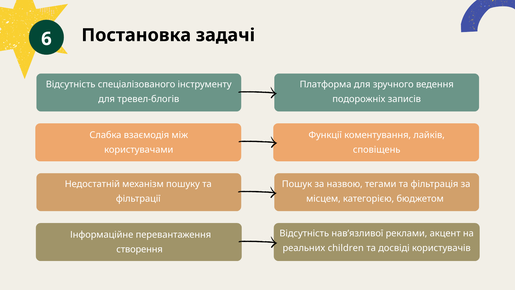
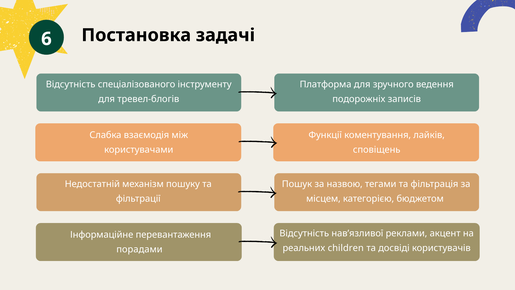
створення: створення -> порадами (139, 249)
